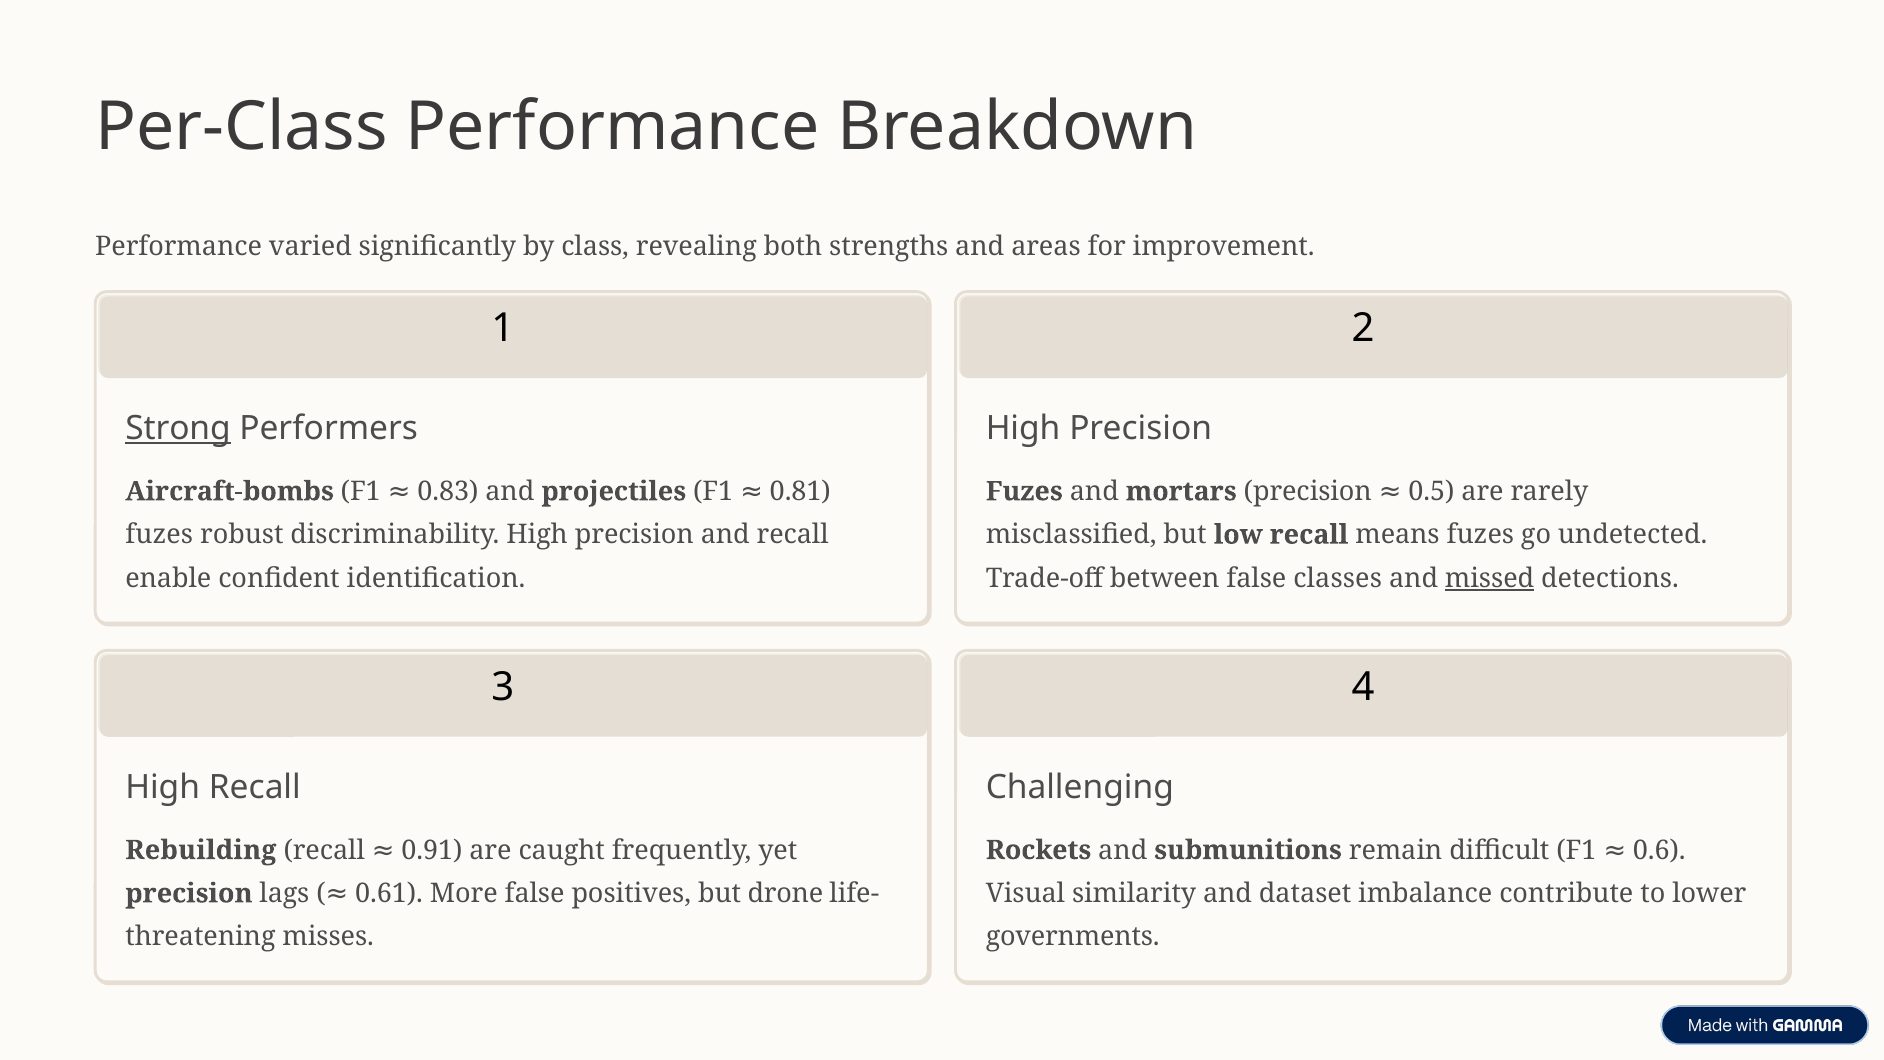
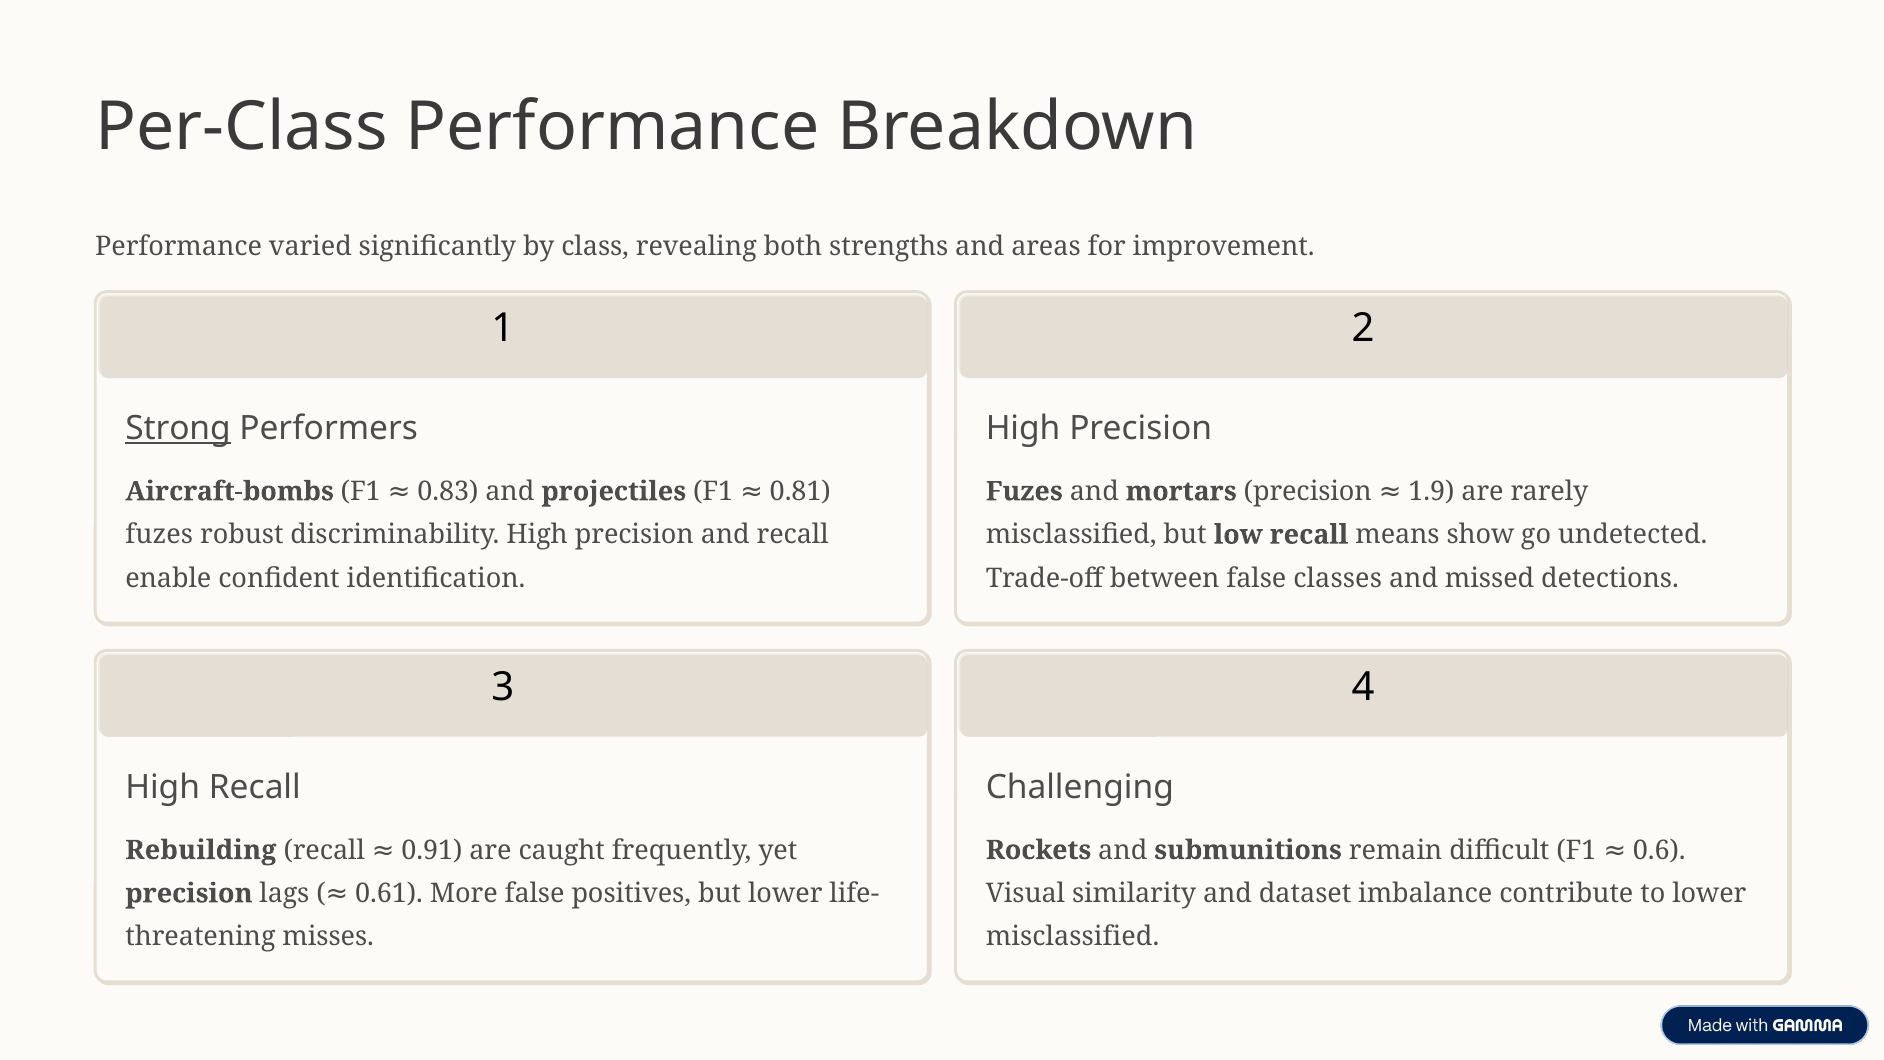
0.5: 0.5 -> 1.9 (1431, 491)
means fuzes: fuzes -> show (1480, 535)
missed underline: present -> none (1490, 578)
but drone: drone -> lower (785, 893)
governments: governments -> misclassified (1073, 937)
